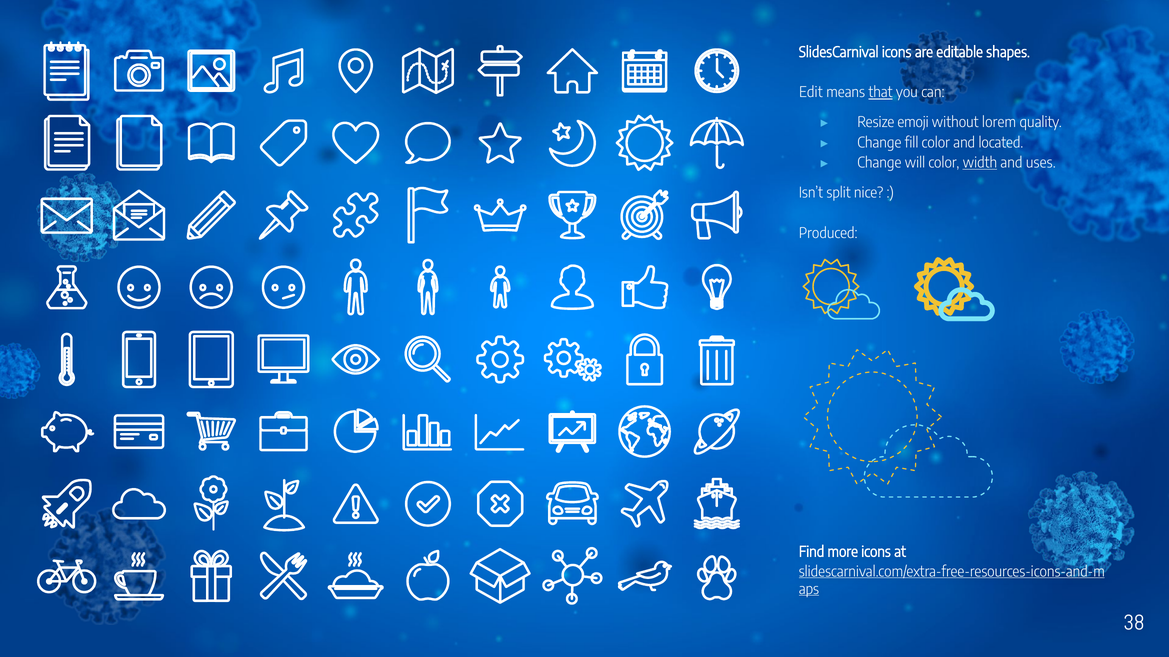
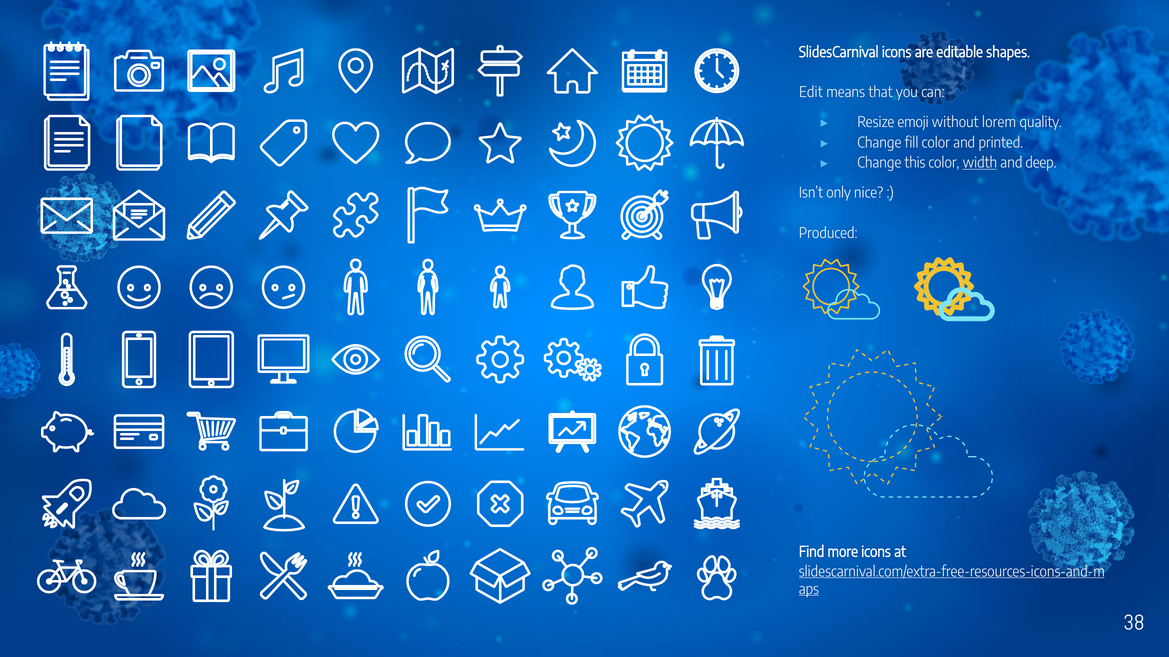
that underline: present -> none (881, 93)
located: located -> printed (1001, 143)
will: will -> this (915, 163)
uses: uses -> deep (1041, 163)
split: split -> only (839, 193)
